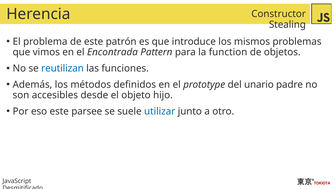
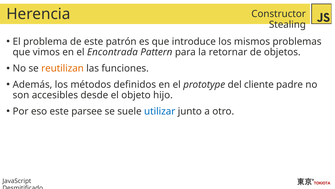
function: function -> retornar (228, 52)
reutilizan colour: blue -> orange (62, 68)
unario: unario -> cliente (259, 84)
